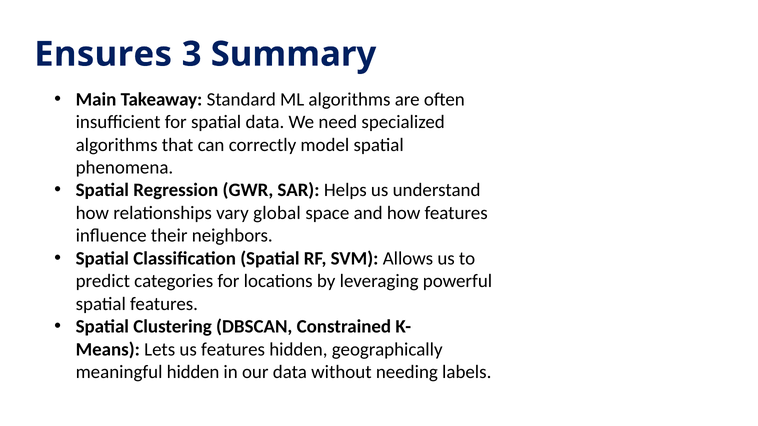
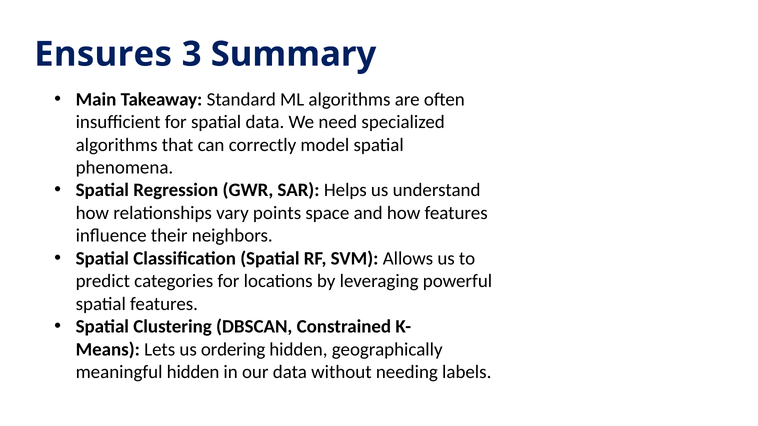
global: global -> points (277, 213)
us features: features -> ordering (233, 350)
